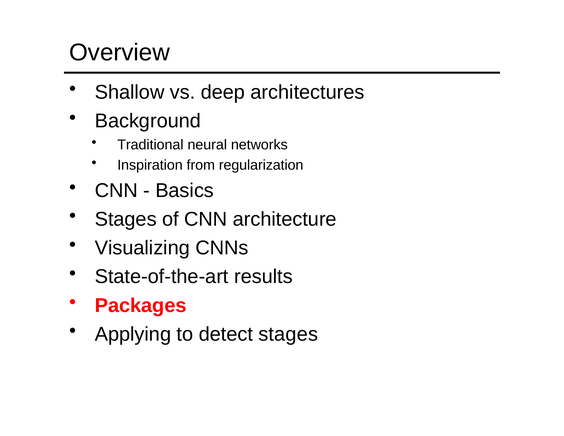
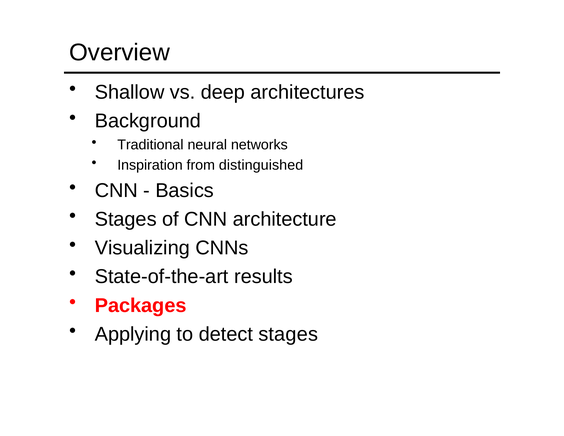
regularization: regularization -> distinguished (261, 165)
